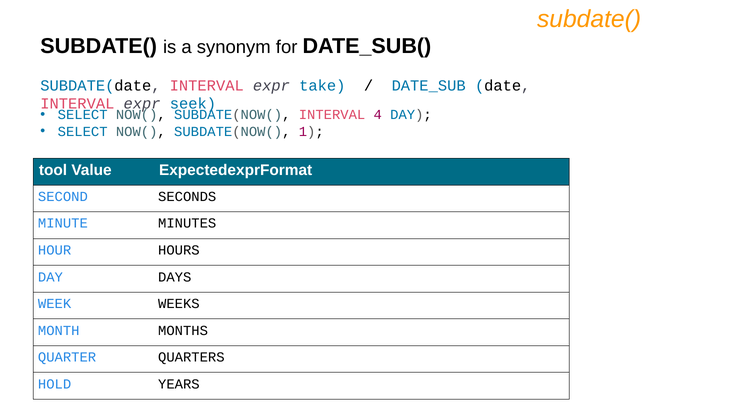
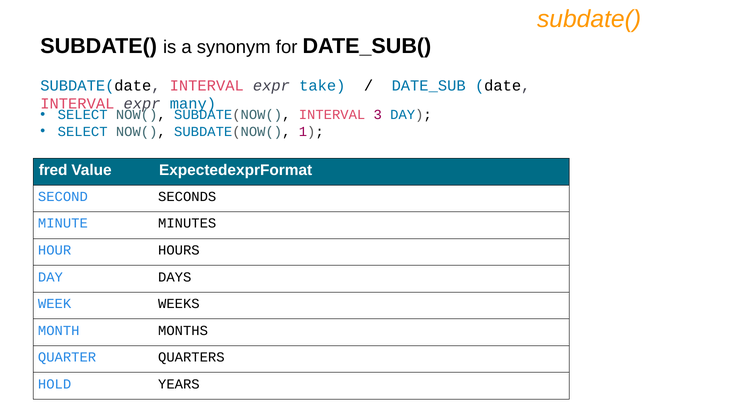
seek: seek -> many (193, 104)
4: 4 -> 3 (378, 115)
tool: tool -> fred (53, 170)
